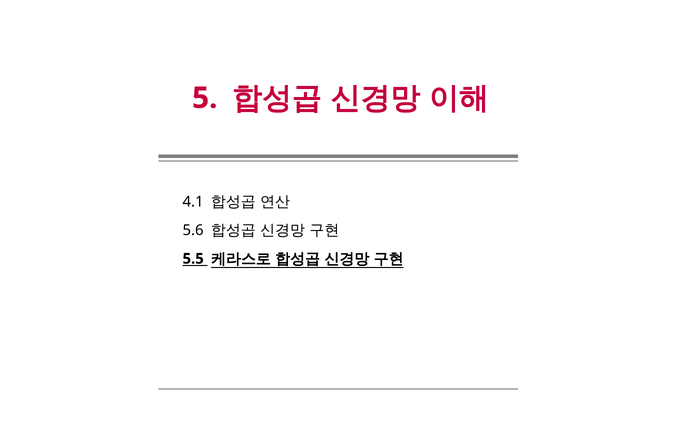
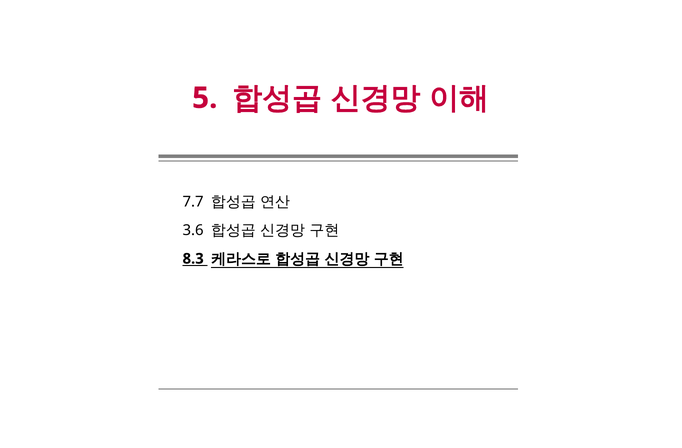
4.1: 4.1 -> 7.7 (193, 202)
5.6: 5.6 -> 3.6 (193, 230)
5.5: 5.5 -> 8.3 (193, 259)
